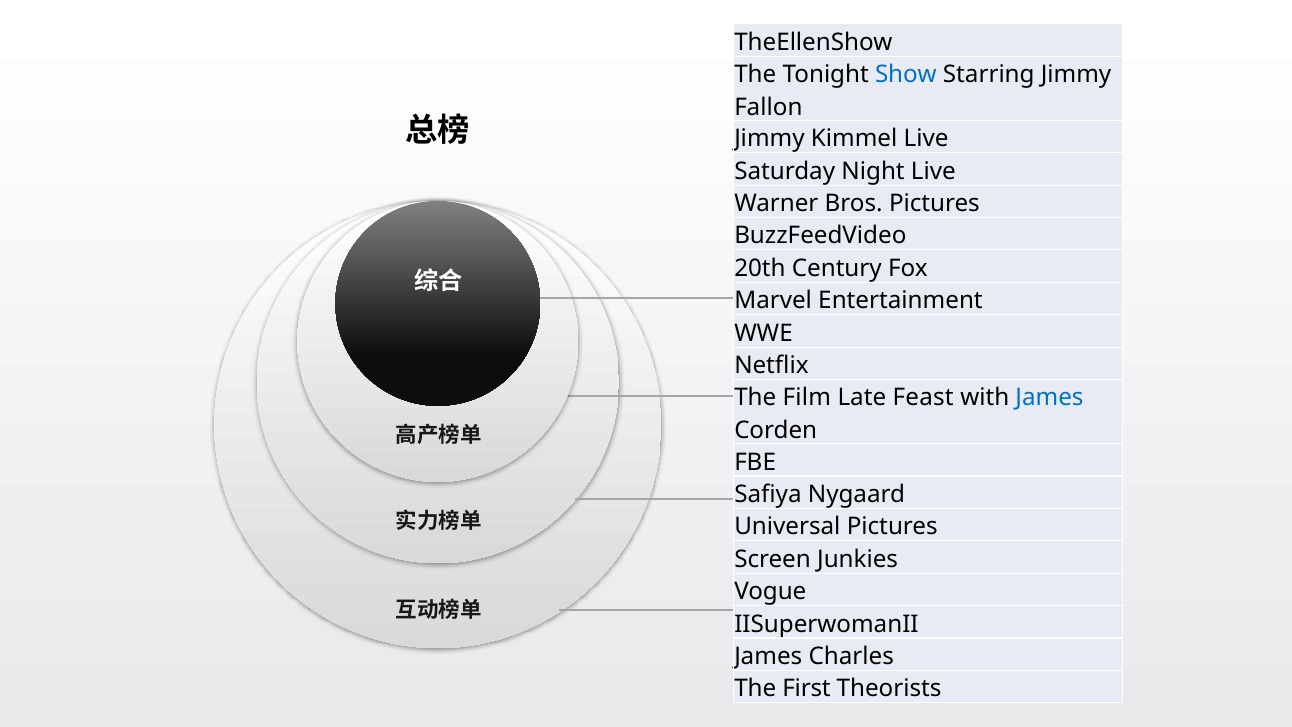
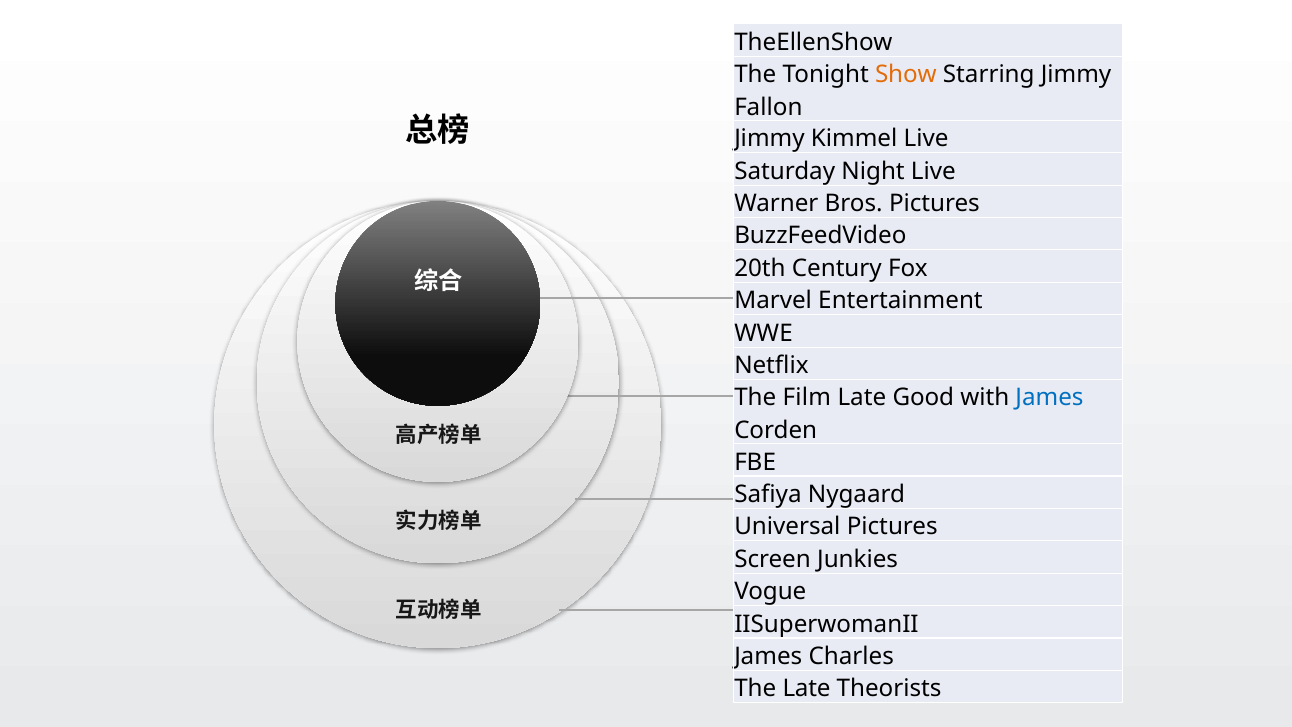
Show colour: blue -> orange (906, 75)
Feast: Feast -> Good (923, 398)
The First: First -> Late (807, 689)
